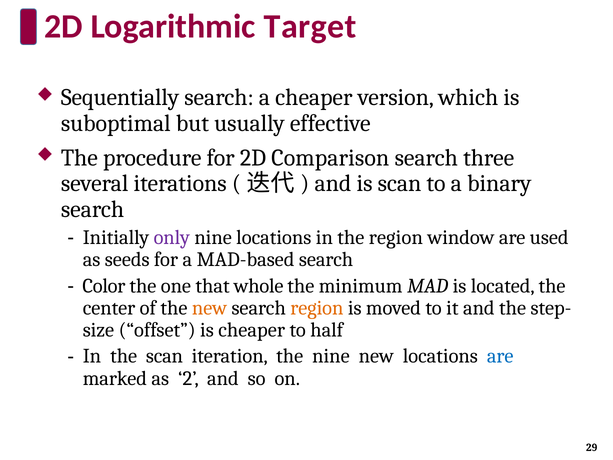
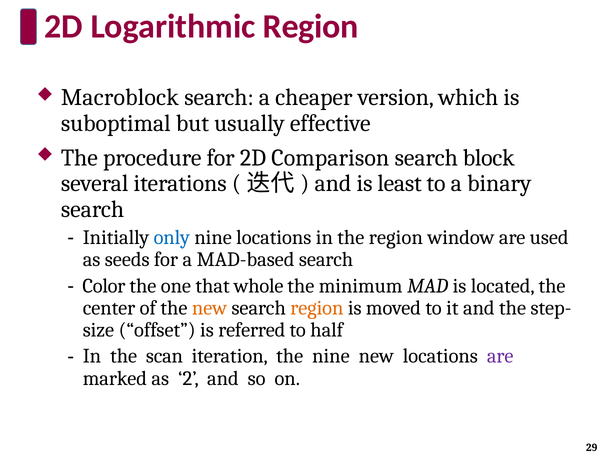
Logarithmic Target: Target -> Region (311, 27)
Sequentially: Sequentially -> Macroblock (120, 98)
three: three -> block (489, 158)
is scan: scan -> least (400, 183)
only colour: purple -> blue (172, 237)
is cheaper: cheaper -> referred (252, 330)
are colour: blue -> purple (500, 356)
